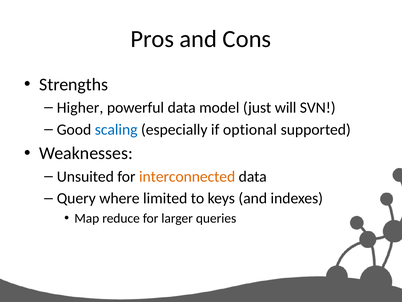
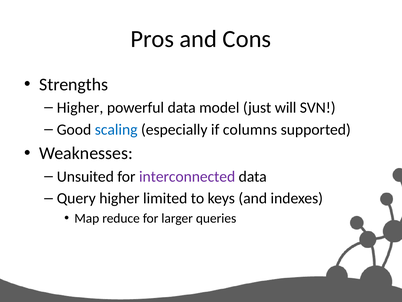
optional: optional -> columns (250, 129)
interconnected colour: orange -> purple (187, 176)
Query where: where -> higher (119, 198)
